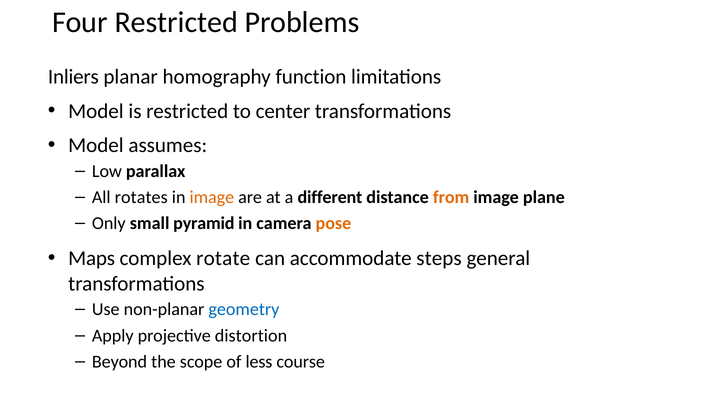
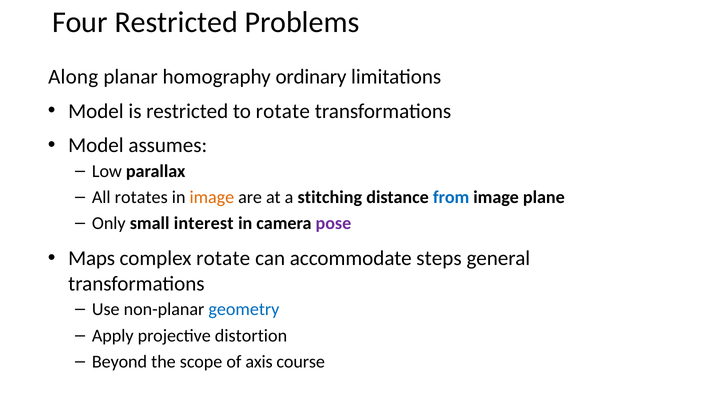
Inliers: Inliers -> Along (73, 77)
function: function -> ordinary (311, 77)
to center: center -> rotate (283, 111)
different: different -> stitching (330, 197)
from colour: orange -> blue (451, 197)
pyramid: pyramid -> interest (204, 223)
pose colour: orange -> purple (333, 223)
less: less -> axis (259, 362)
